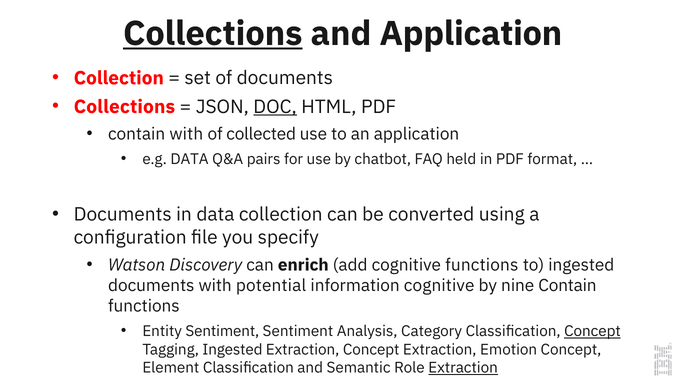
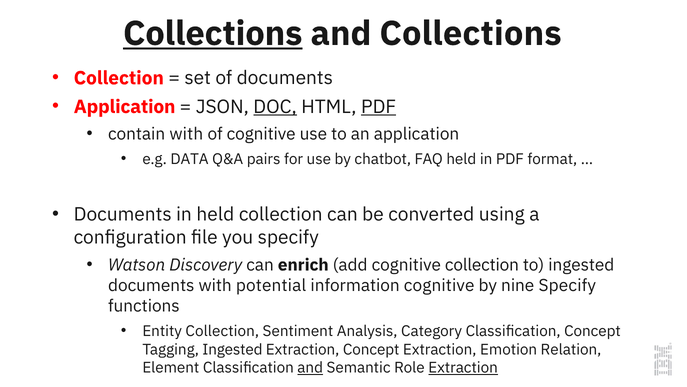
and Application: Application -> Collections (471, 34)
Collections: Collections -> Application (125, 107)
PDF underline: none -> present (379, 107)
of collected: collected -> cognitive (261, 134)
in data: data -> held (215, 214)
cognitive functions: functions -> collection (482, 265)
nine Contain: Contain -> Specify (567, 285)
Entity Sentiment: Sentiment -> Collection (222, 331)
Concept underline: present -> none (592, 331)
Emotion Concept: Concept -> Relation (571, 349)
and underline: none -> present (310, 367)
